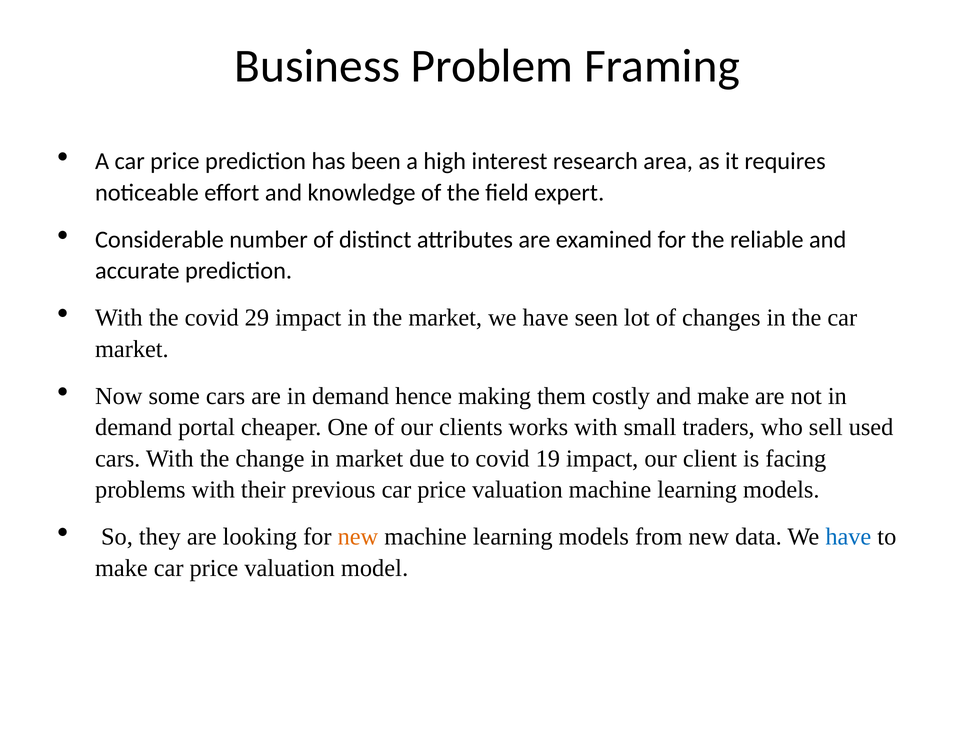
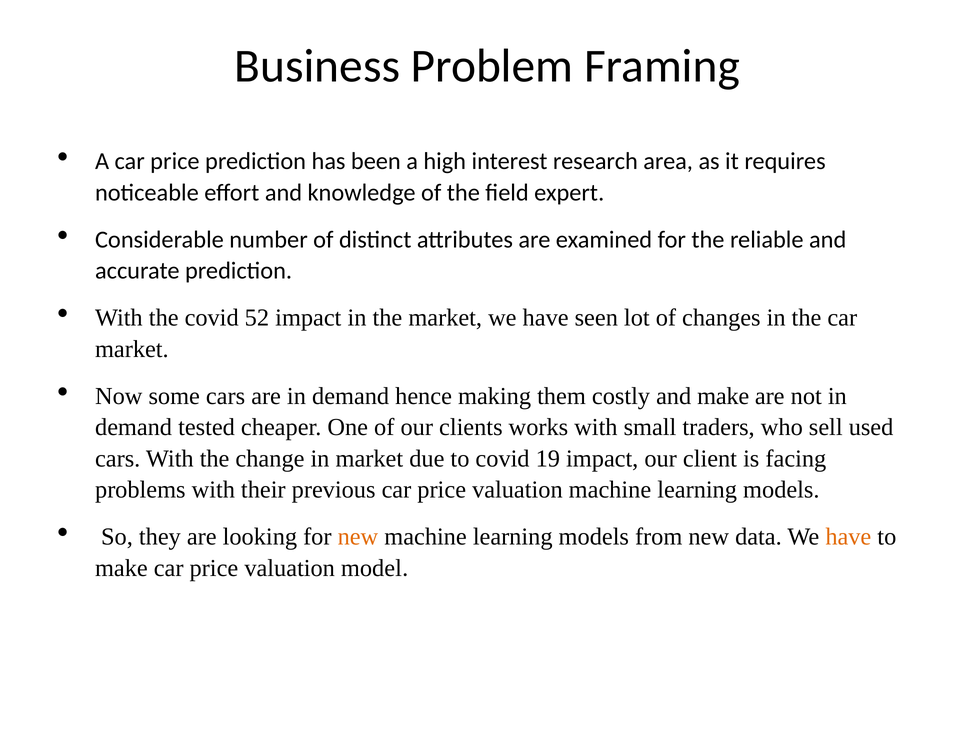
29: 29 -> 52 (257, 318)
portal: portal -> tested (207, 427)
have colour: blue -> orange (848, 537)
